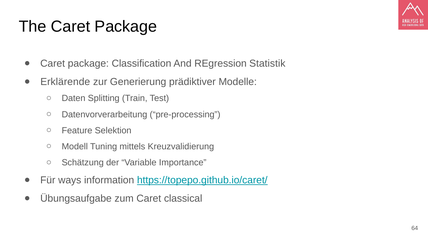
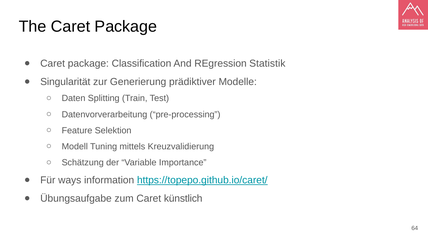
Erklärende: Erklärende -> Singularität (65, 82)
classical: classical -> künstlich (183, 198)
